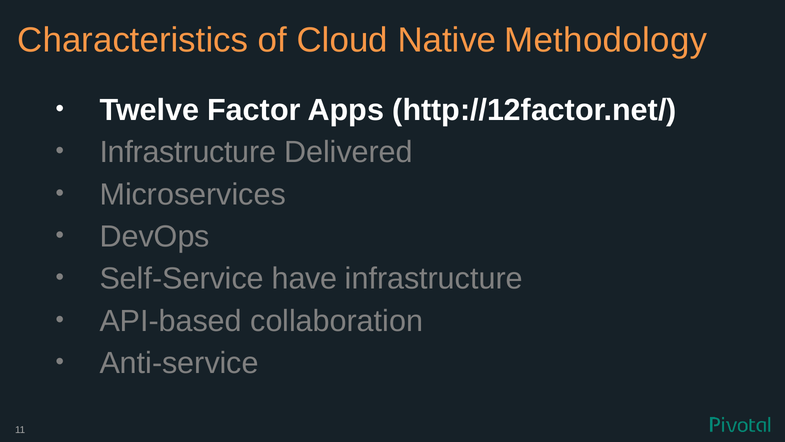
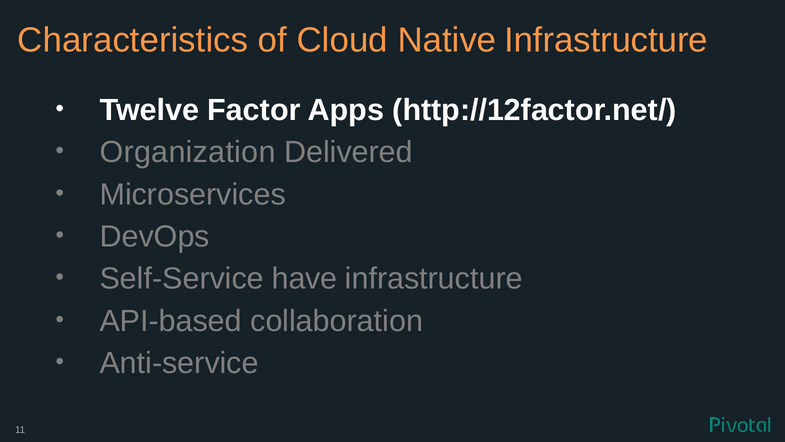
Native Methodology: Methodology -> Infrastructure (606, 40)
Infrastructure: Infrastructure -> Organization (188, 152)
